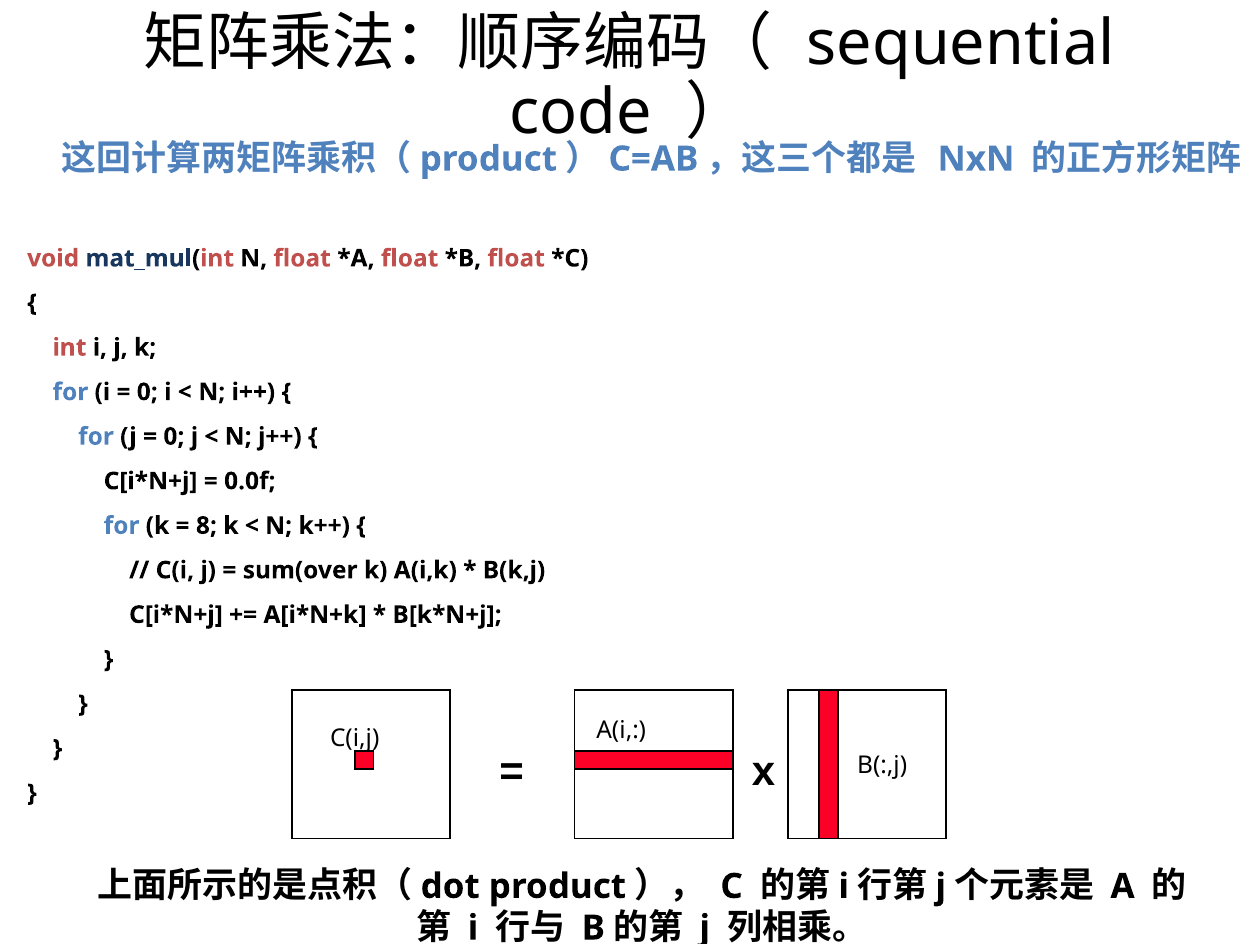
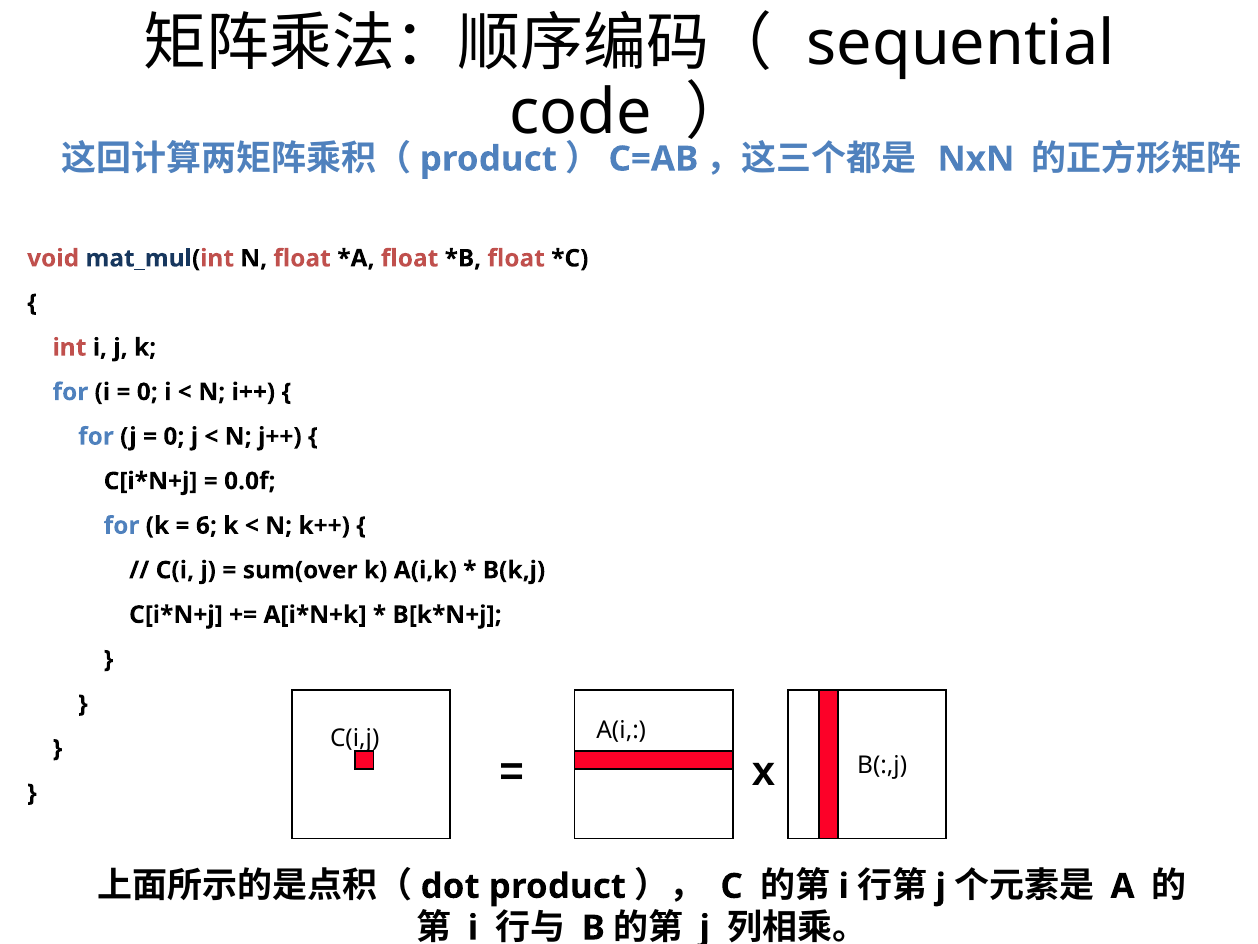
8: 8 -> 6 (206, 525)
